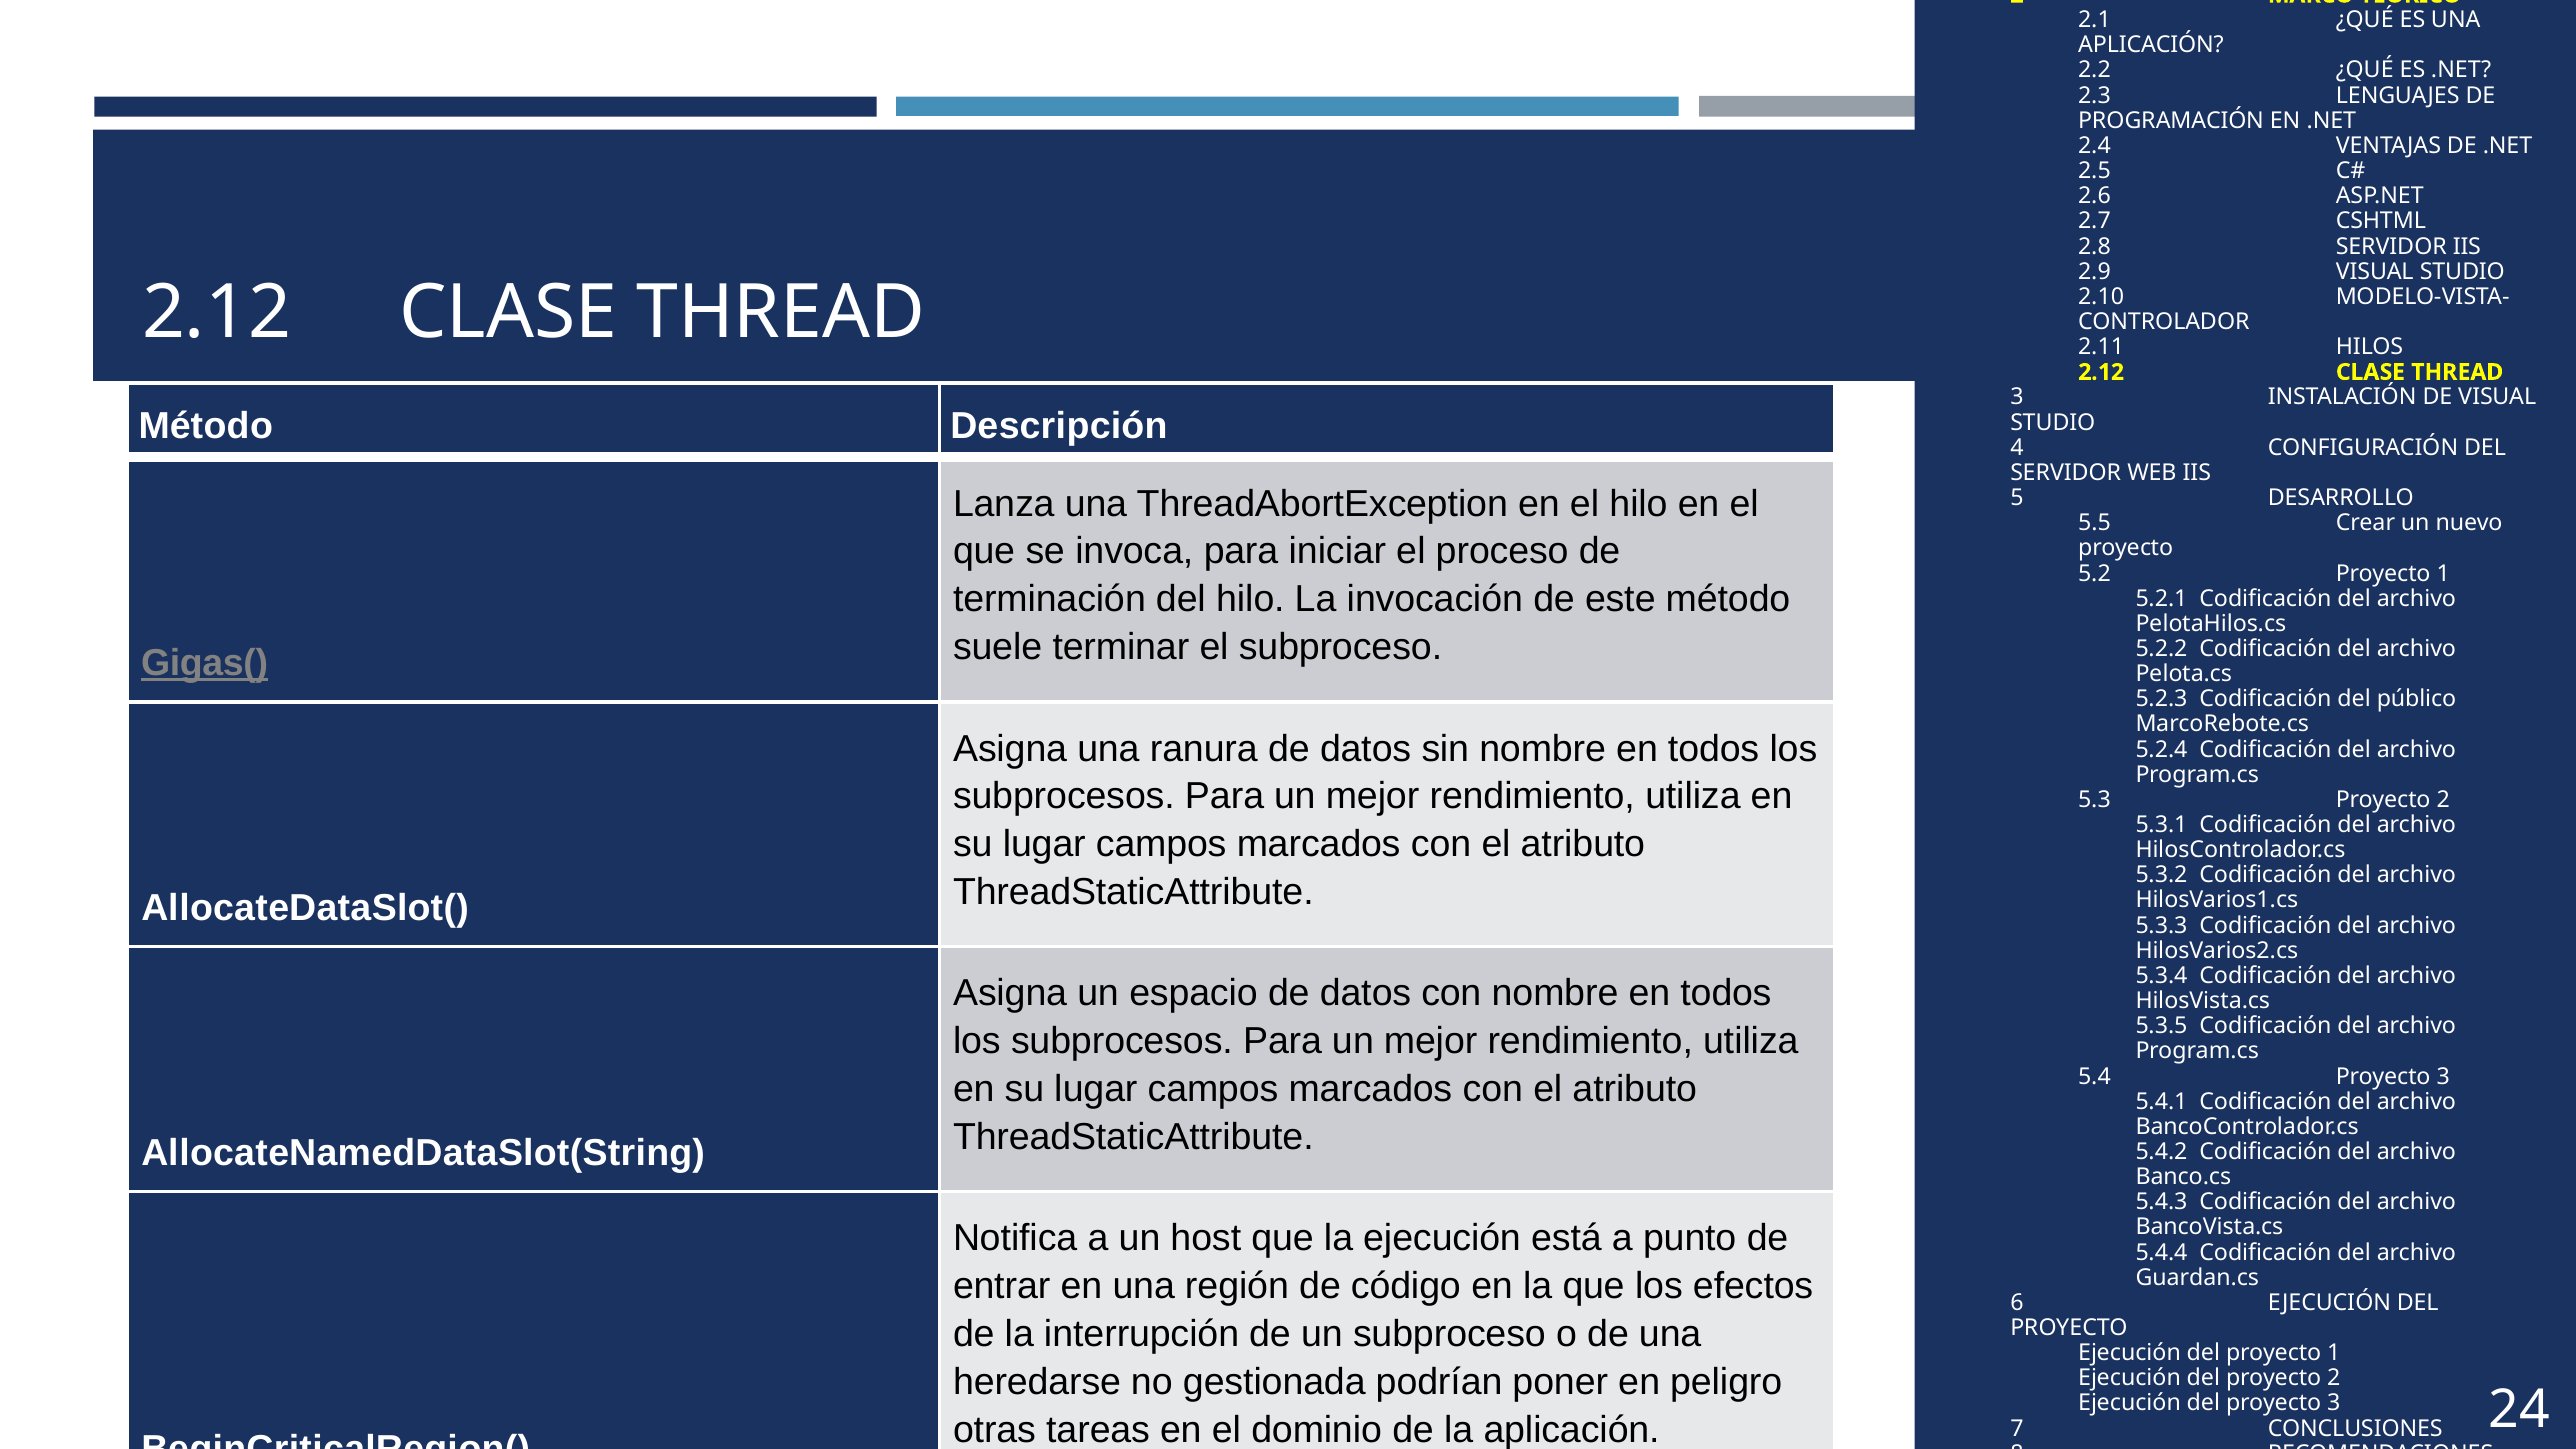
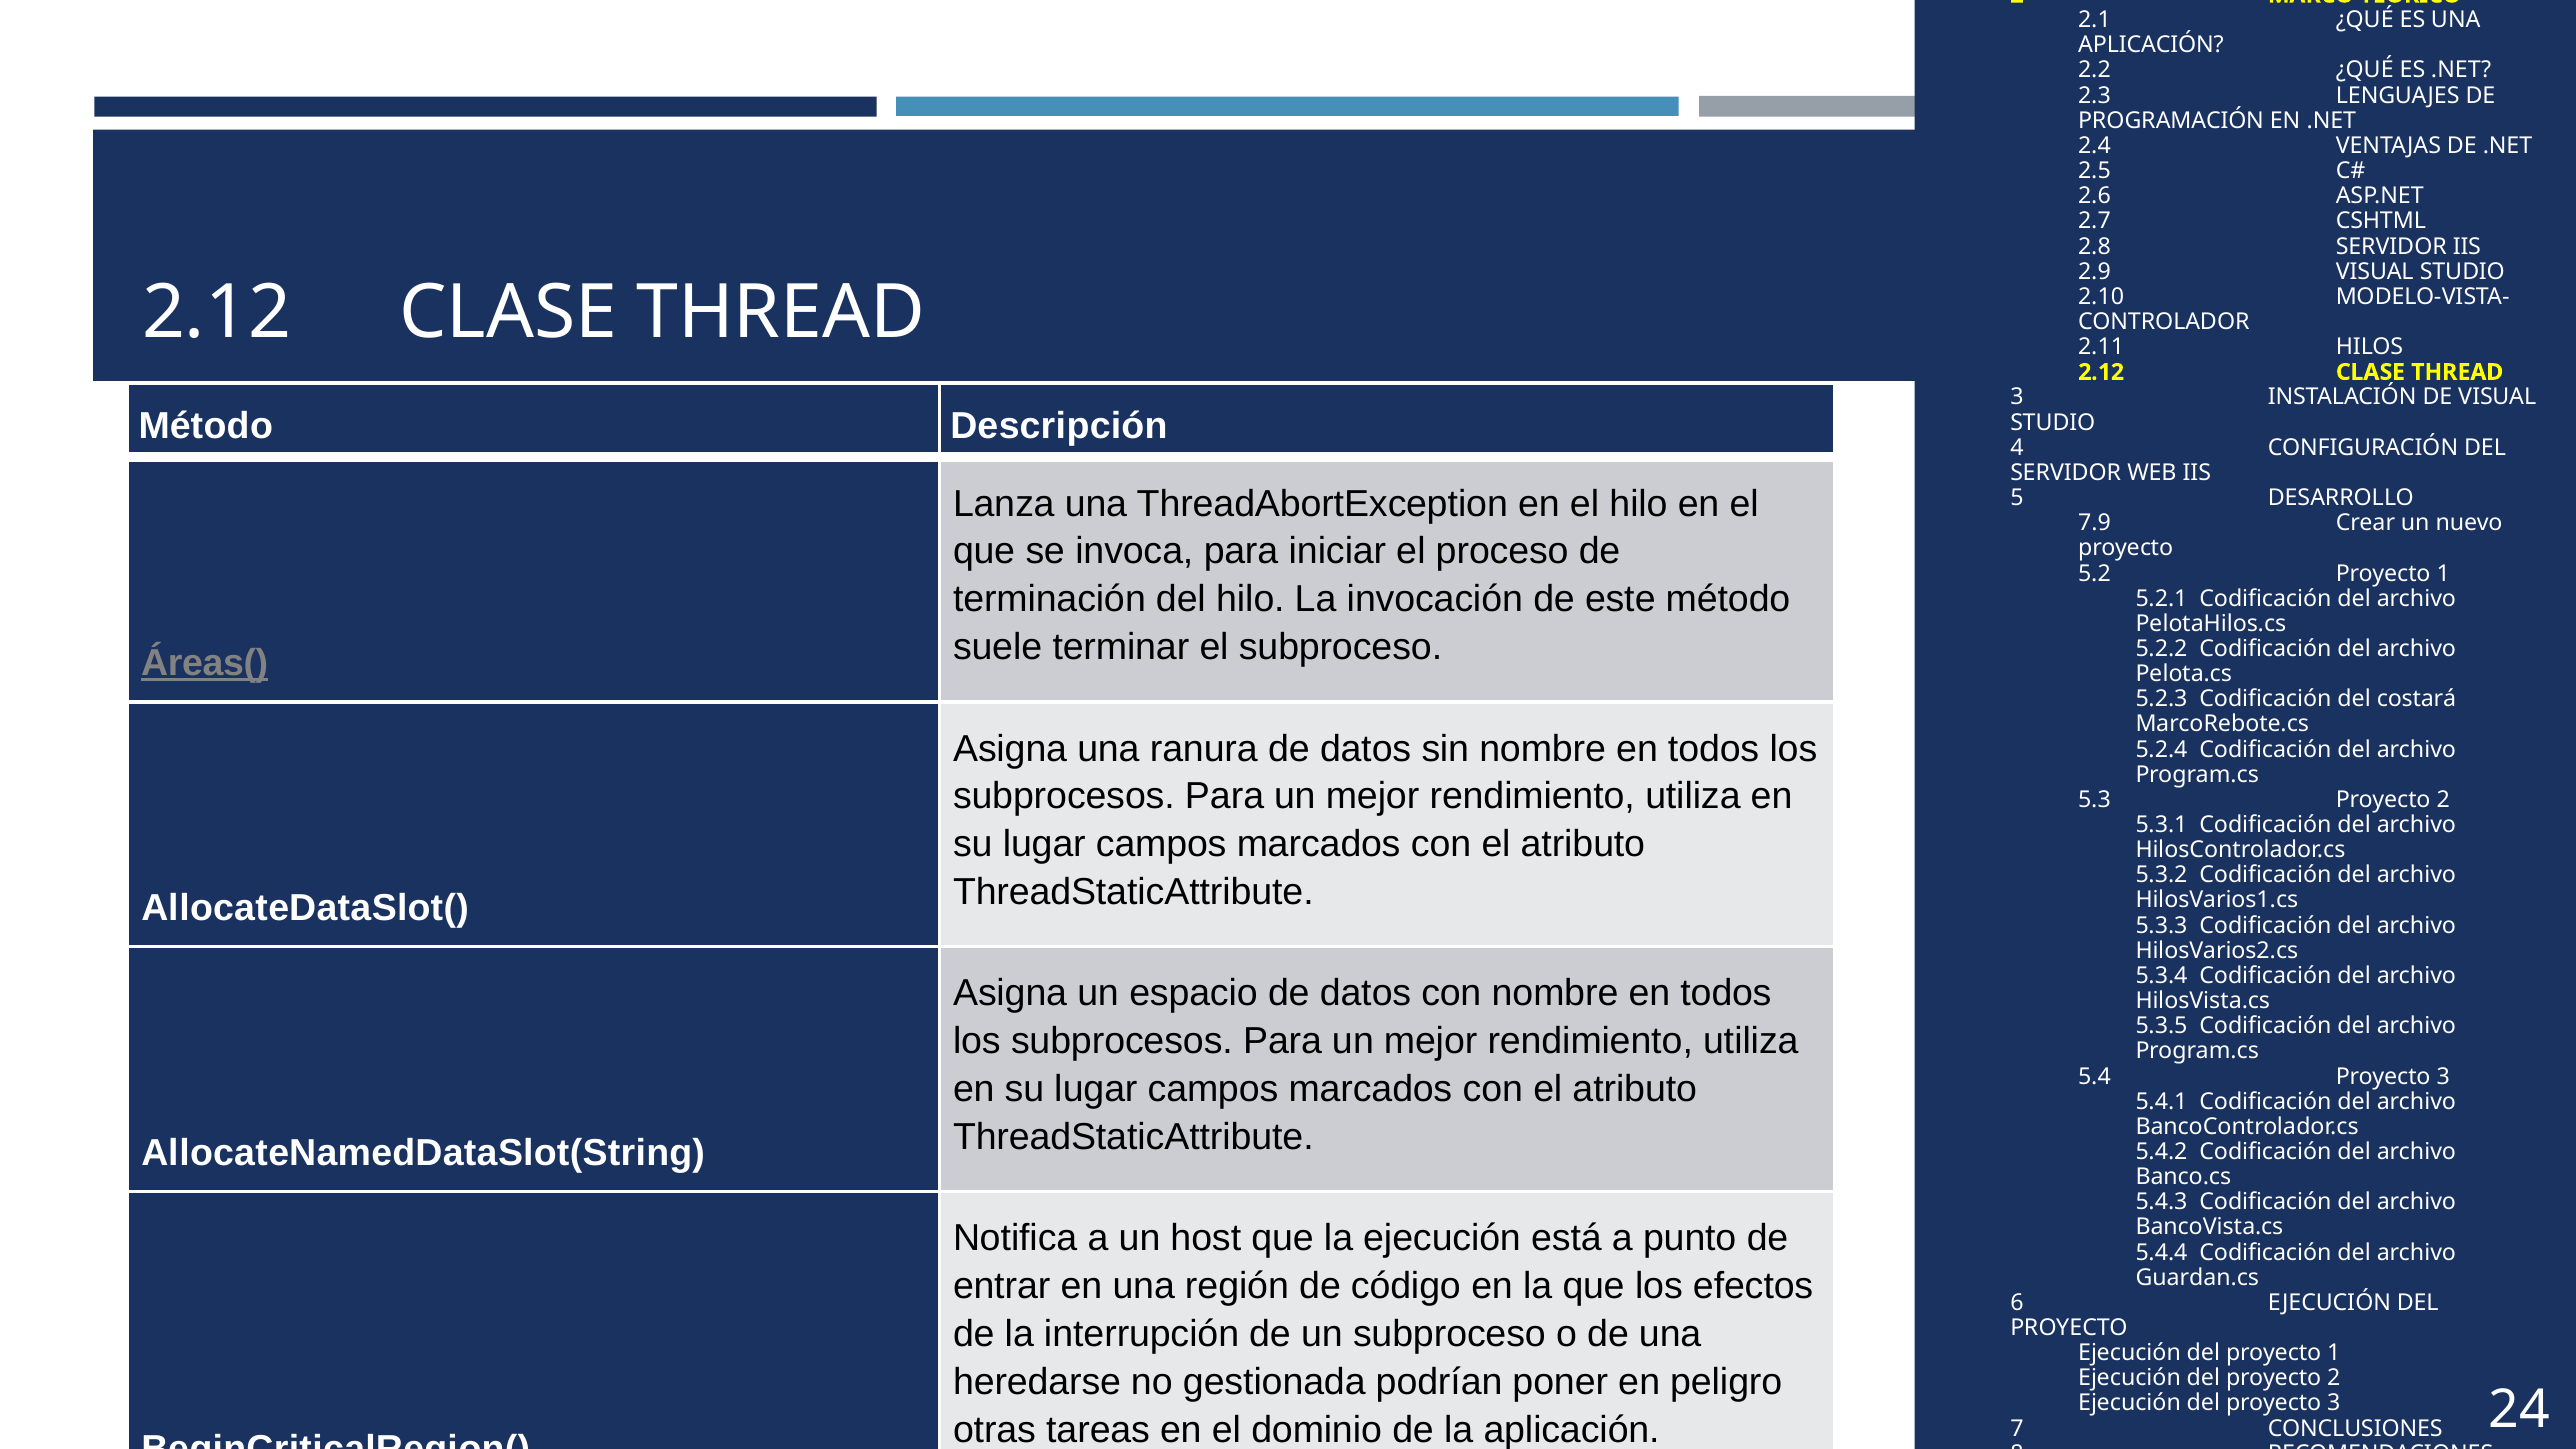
5.5: 5.5 -> 7.9 (2095, 523)
Gigas(: Gigas( -> Áreas( (205, 663)
público: público -> costará (2416, 699)
